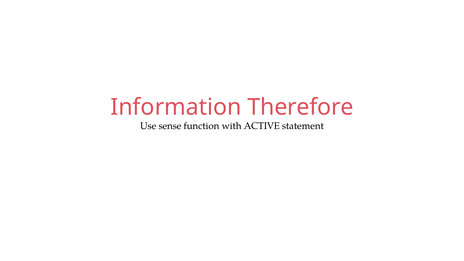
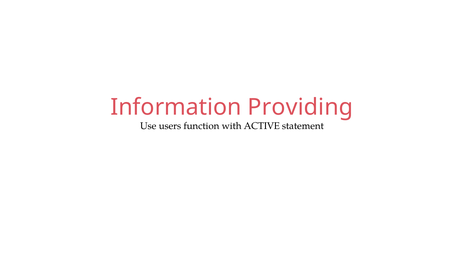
Therefore: Therefore -> Providing (300, 107)
sense: sense -> users (170, 126)
